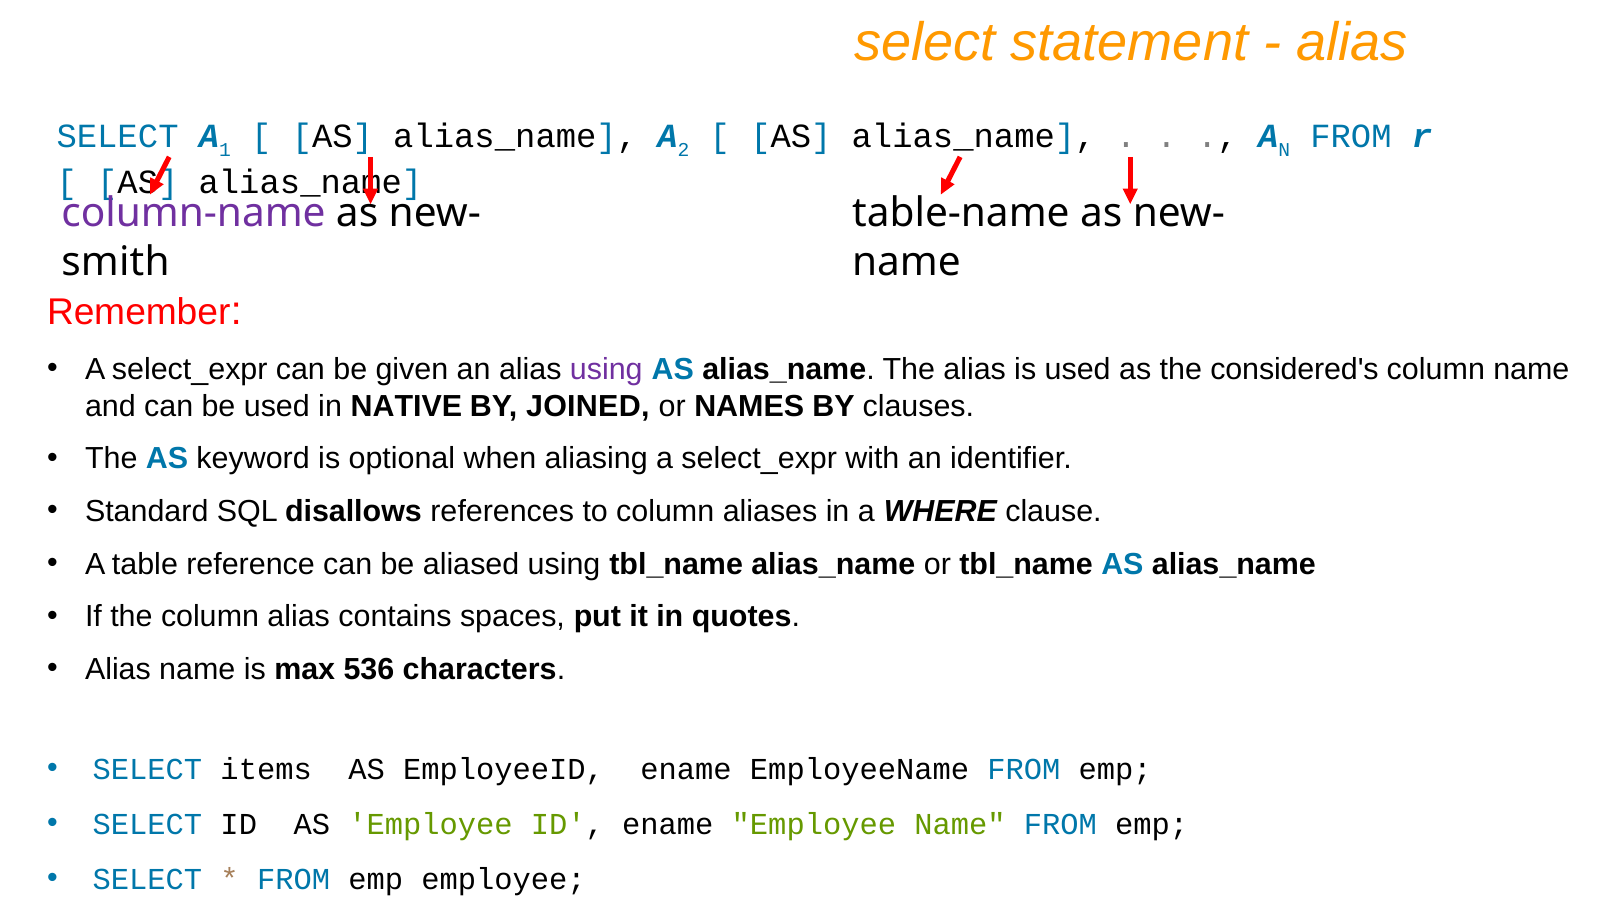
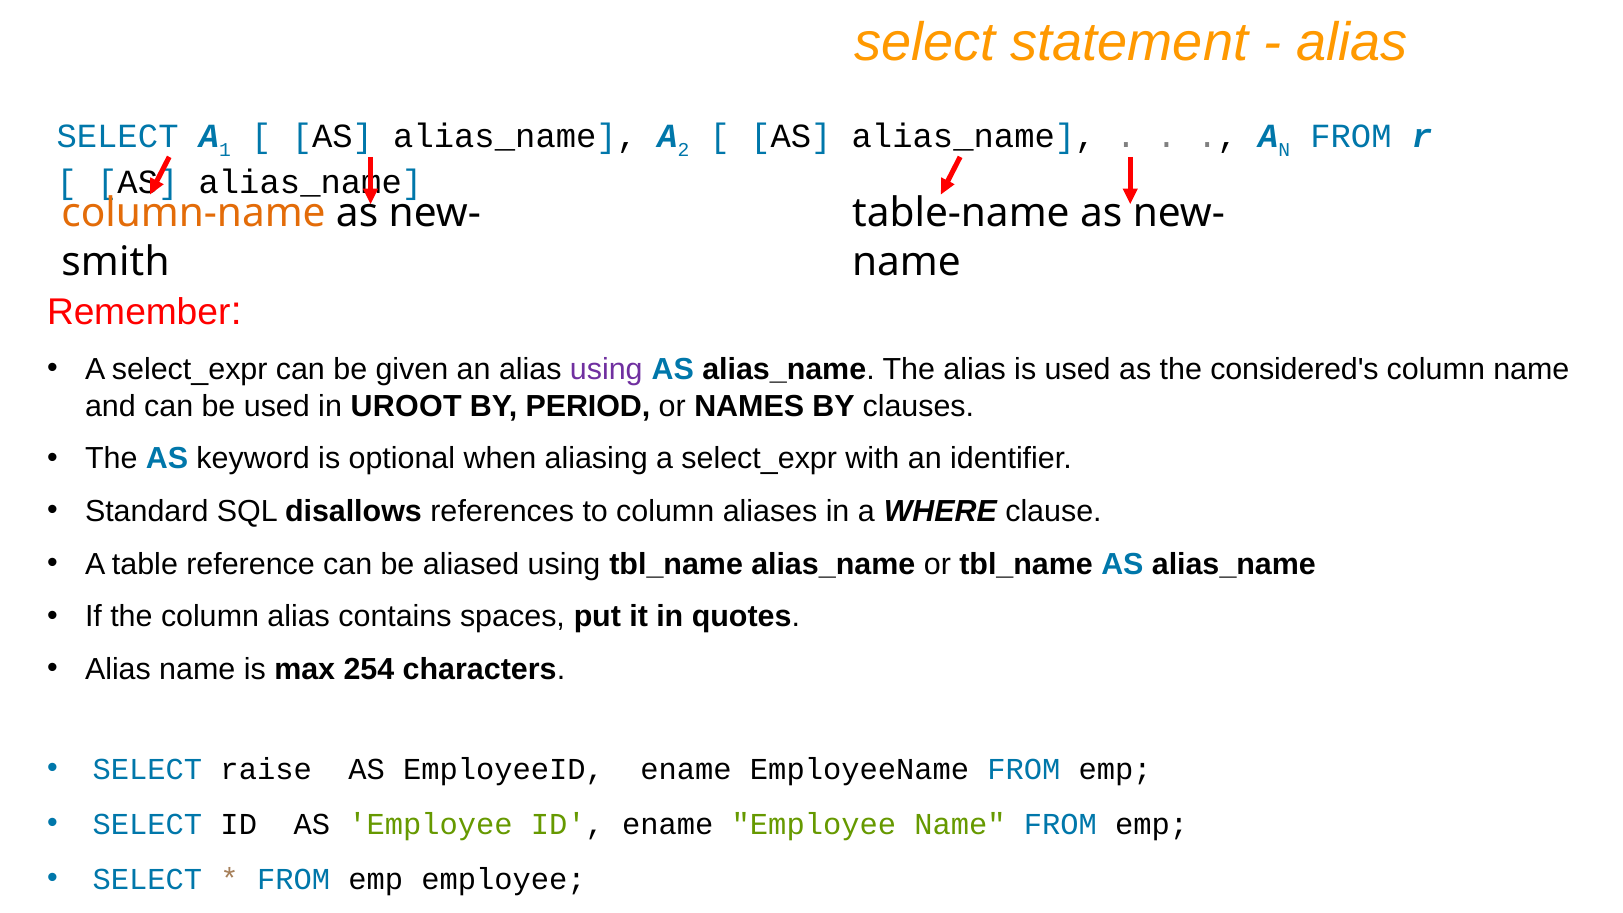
column-name colour: purple -> orange (193, 213)
NATIVE: NATIVE -> UROOT (406, 406)
JOINED: JOINED -> PERIOD (588, 406)
536: 536 -> 254 (369, 670)
items: items -> raise (266, 770)
